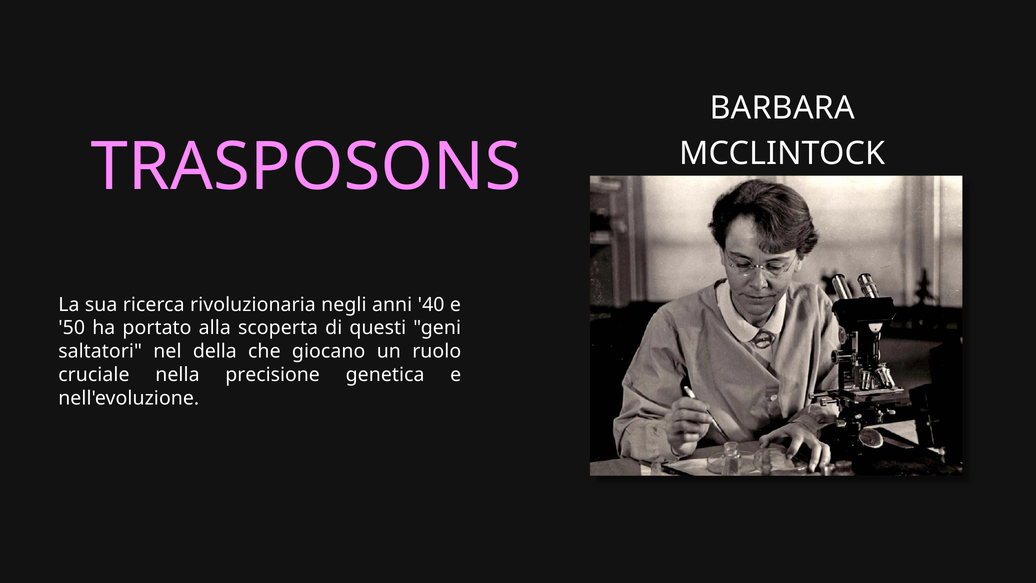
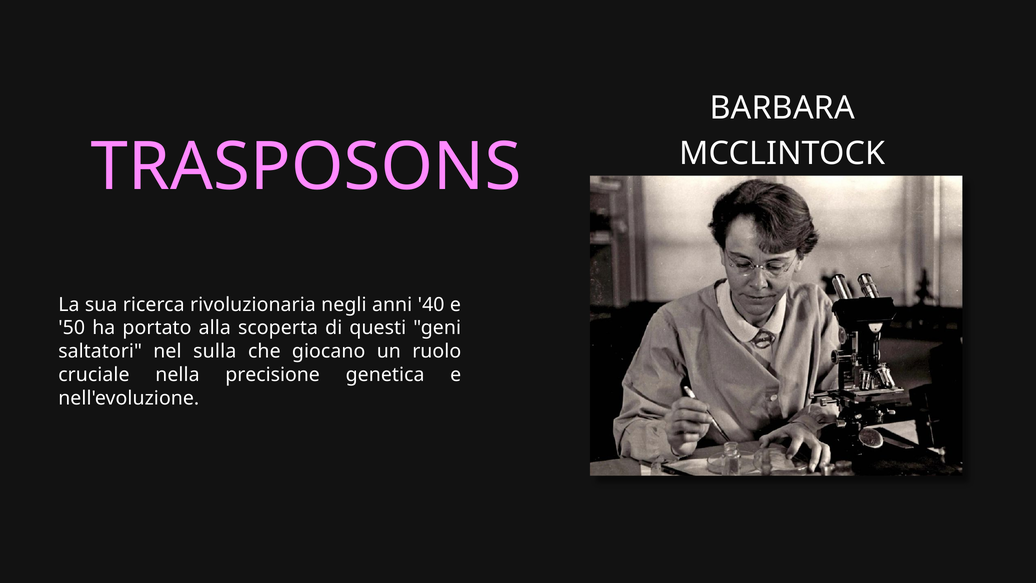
della: della -> sulla (215, 351)
